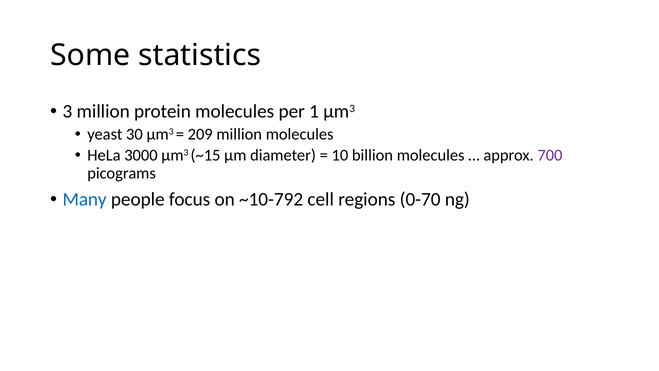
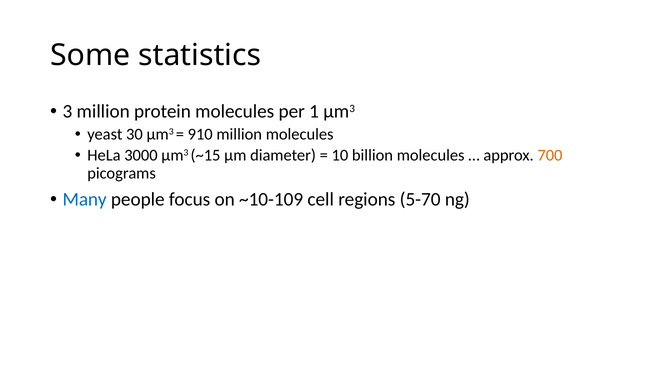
209: 209 -> 910 (200, 134)
700 colour: purple -> orange (550, 155)
~10-792: ~10-792 -> ~10-109 (271, 199)
0-70: 0-70 -> 5-70 (420, 199)
